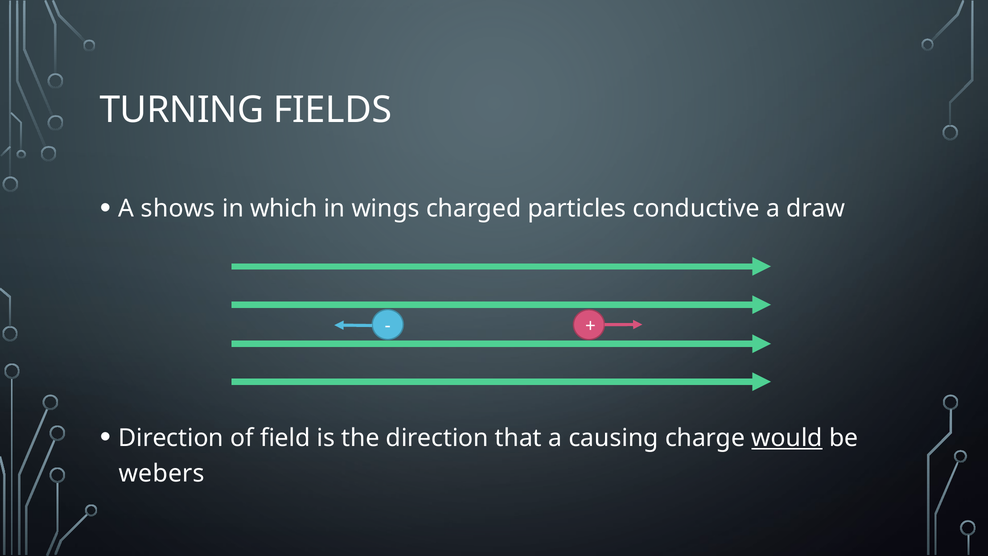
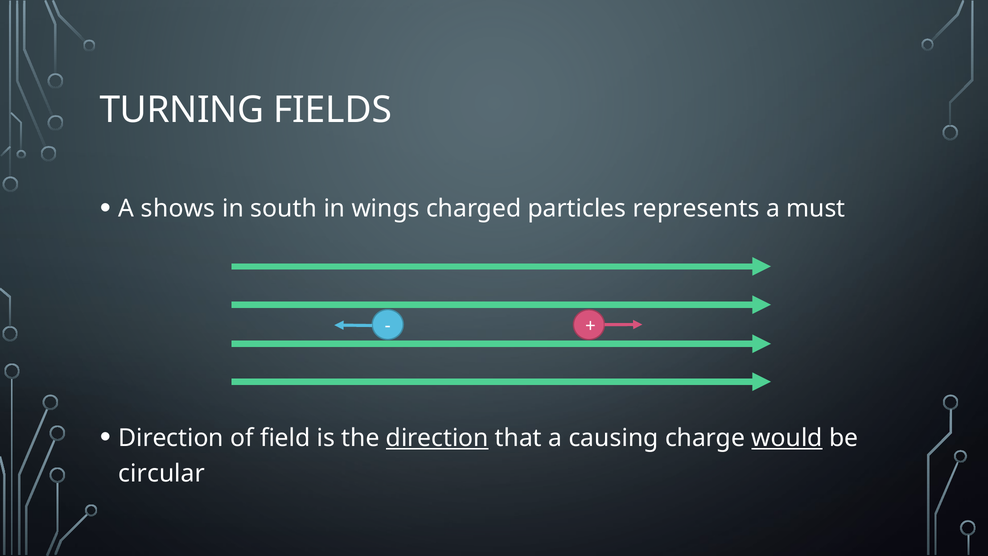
which: which -> south (284, 208)
conductive: conductive -> represents (696, 208)
draw: draw -> must (816, 208)
direction underline: none -> present (437, 438)
webers: webers -> circular (162, 473)
